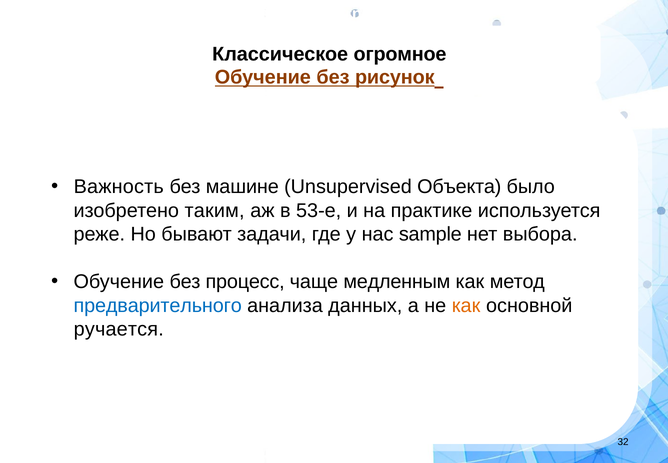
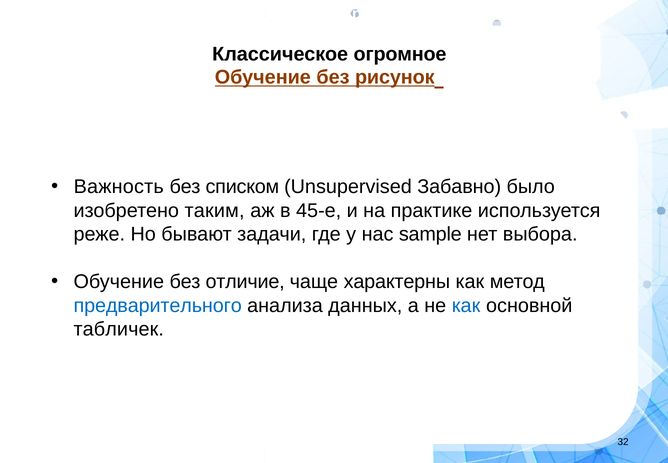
машине: машине -> списком (242, 187)
Объекта: Объекта -> Забавно (459, 187)
53-е: 53-е -> 45-е (319, 211)
процесс: процесс -> отличие (245, 282)
медленным: медленным -> характерны (397, 282)
как colour: orange -> blue (466, 306)
ручается: ручается -> табличек (119, 329)
